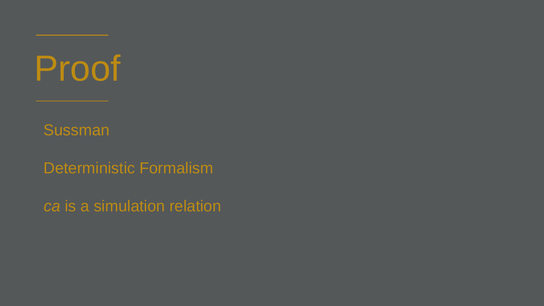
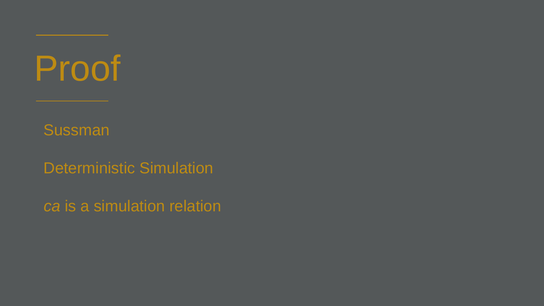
Deterministic Formalism: Formalism -> Simulation (176, 168)
